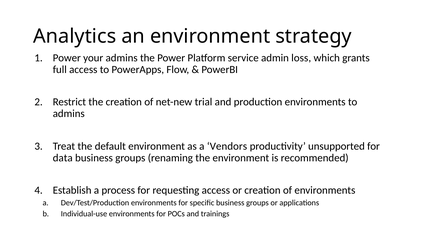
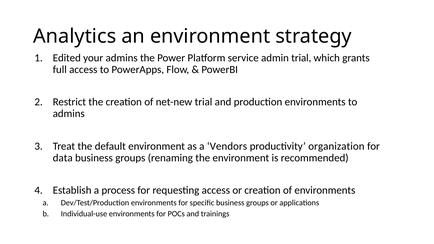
Power: Power -> Edited (67, 58)
admin loss: loss -> trial (301, 58)
unsupported: unsupported -> organization (336, 146)
